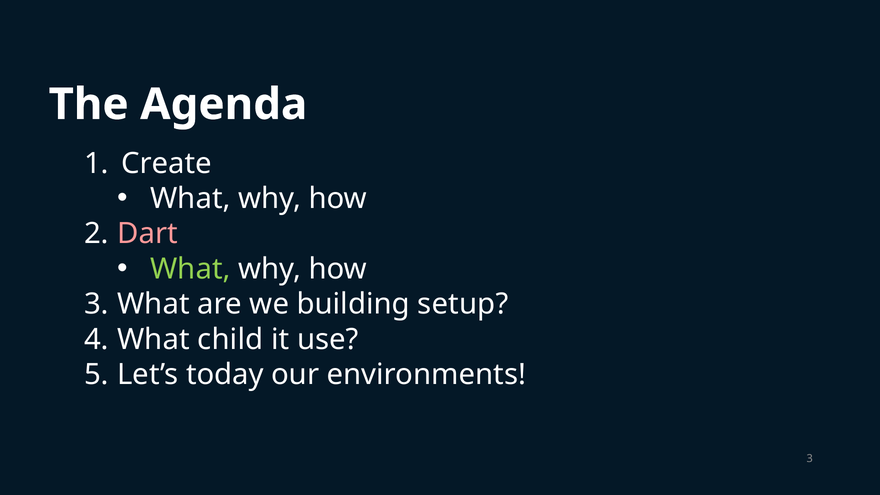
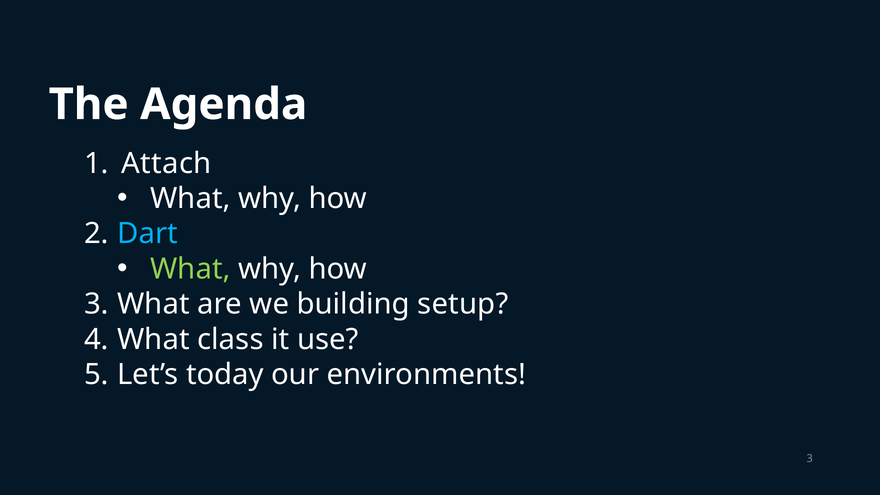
Create: Create -> Attach (166, 163)
Dart colour: pink -> light blue (147, 234)
child: child -> class (230, 339)
